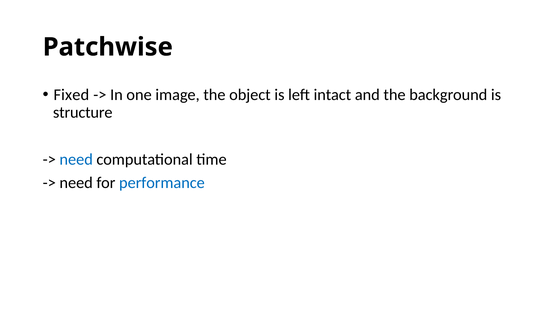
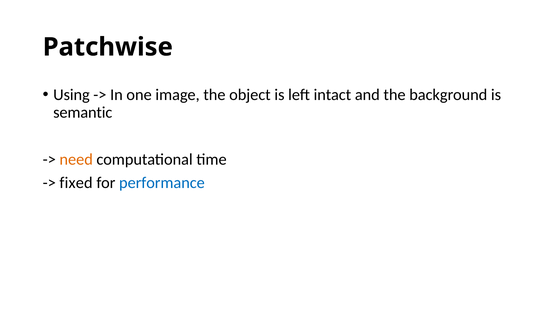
Fixed: Fixed -> Using (71, 95)
structure: structure -> semantic (83, 112)
need colour: blue -> orange (76, 159)
need: need -> fixed (76, 183)
